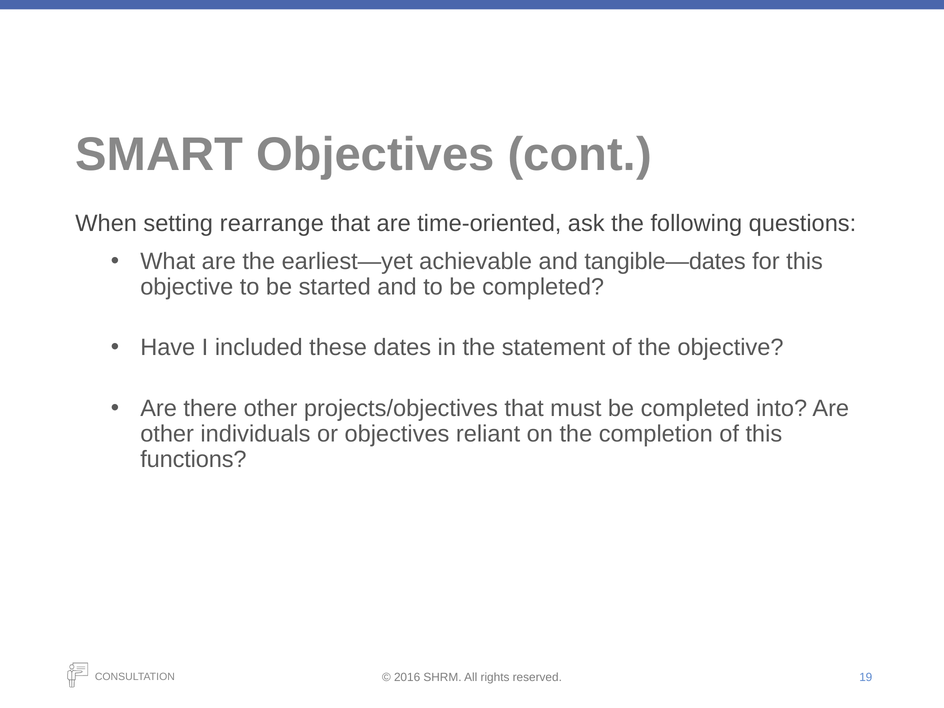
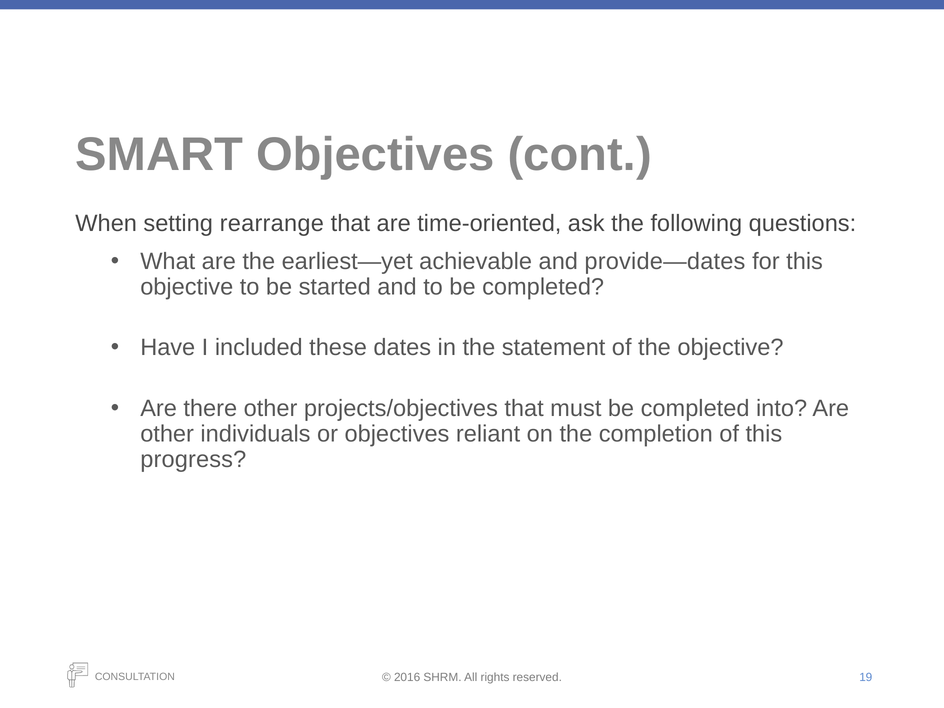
tangible—dates: tangible—dates -> provide—dates (665, 261)
functions: functions -> progress (193, 459)
